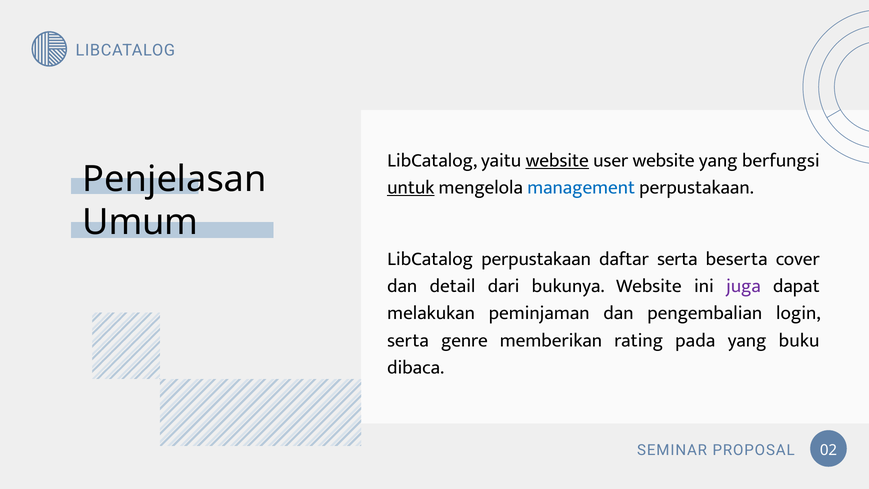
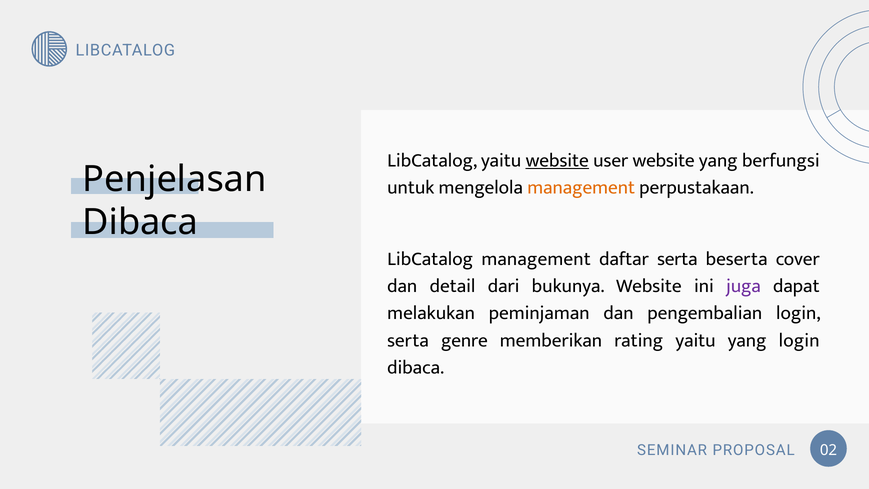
untuk underline: present -> none (411, 187)
management colour: blue -> orange (581, 187)
Umum: Umum -> Dibaca (140, 222)
LibCatalog perpustakaan: perpustakaan -> management (536, 259)
rating pada: pada -> yaitu (695, 340)
yang buku: buku -> login (799, 340)
